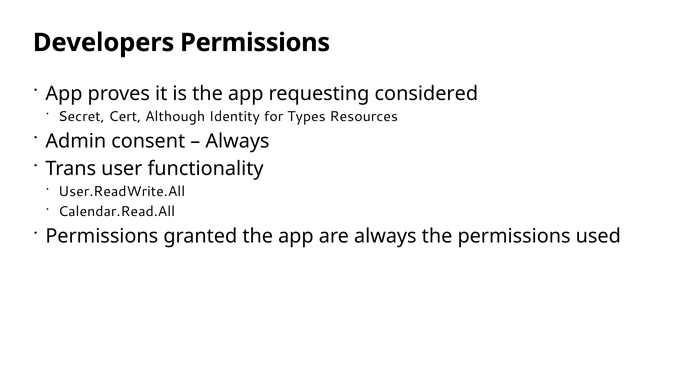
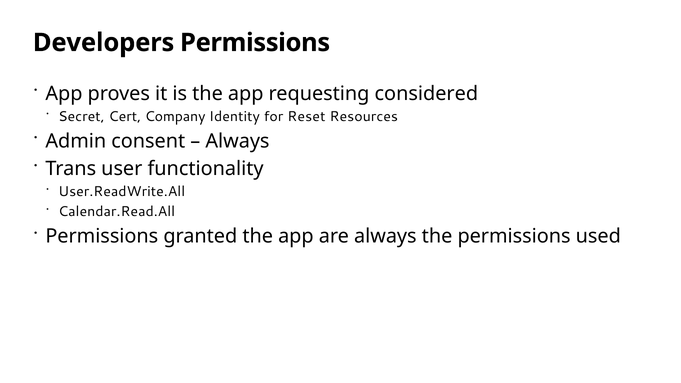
Although: Although -> Company (175, 116)
Types: Types -> Reset (306, 116)
